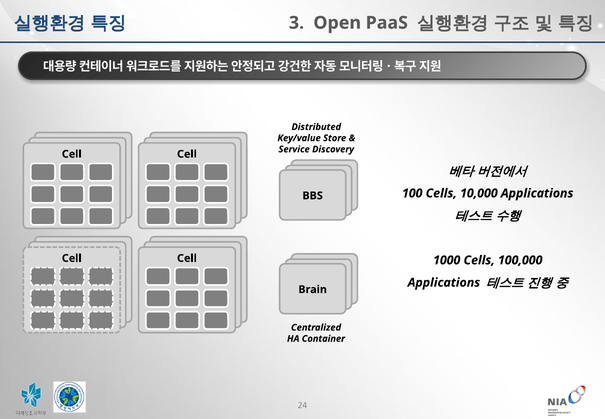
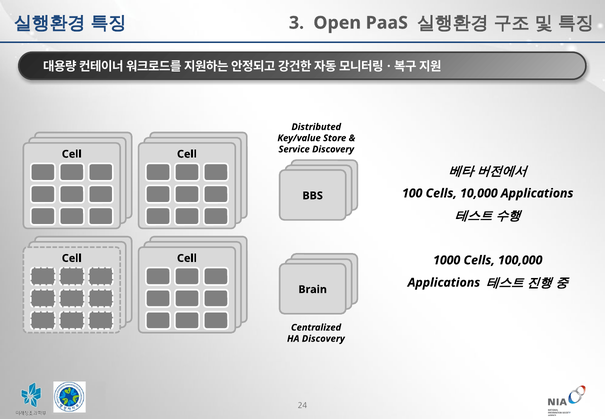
HA Container: Container -> Discovery (323, 339)
